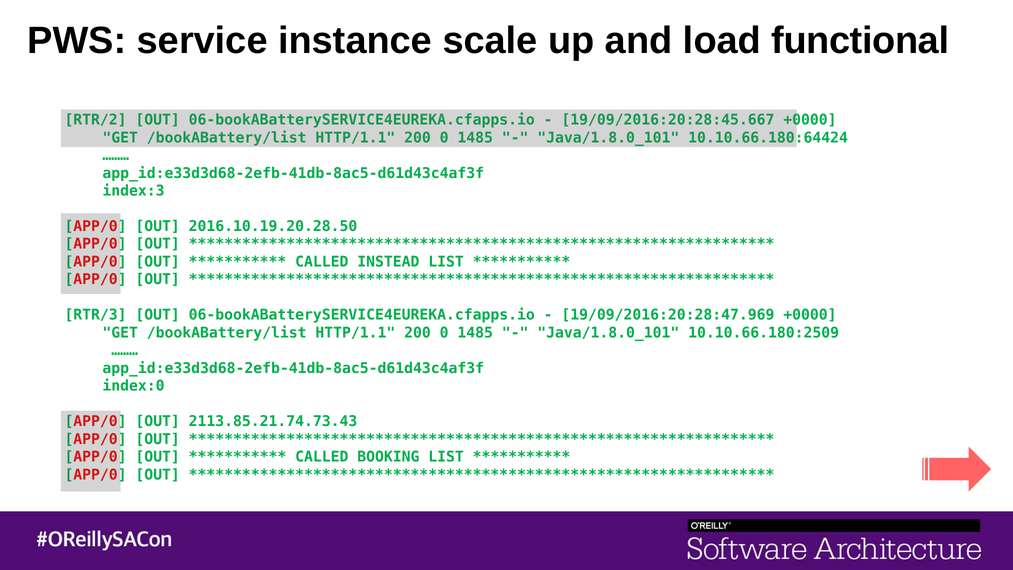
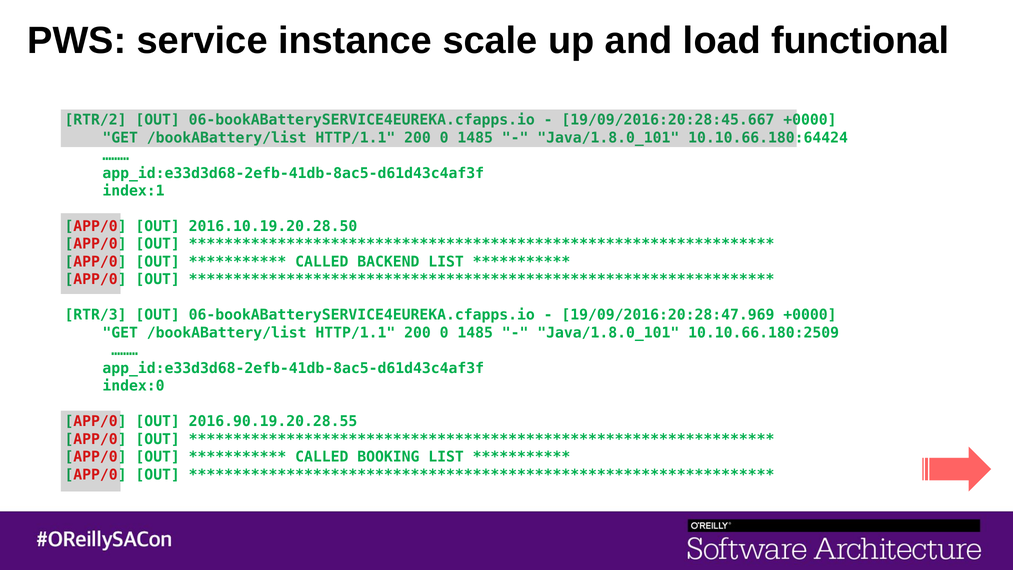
index:3: index:3 -> index:1 (134, 191)
INSTEAD: INSTEAD -> BACKEND (388, 262)
2113.85.21.74.73.43: 2113.85.21.74.73.43 -> 2016.90.19.20.28.55 (273, 421)
